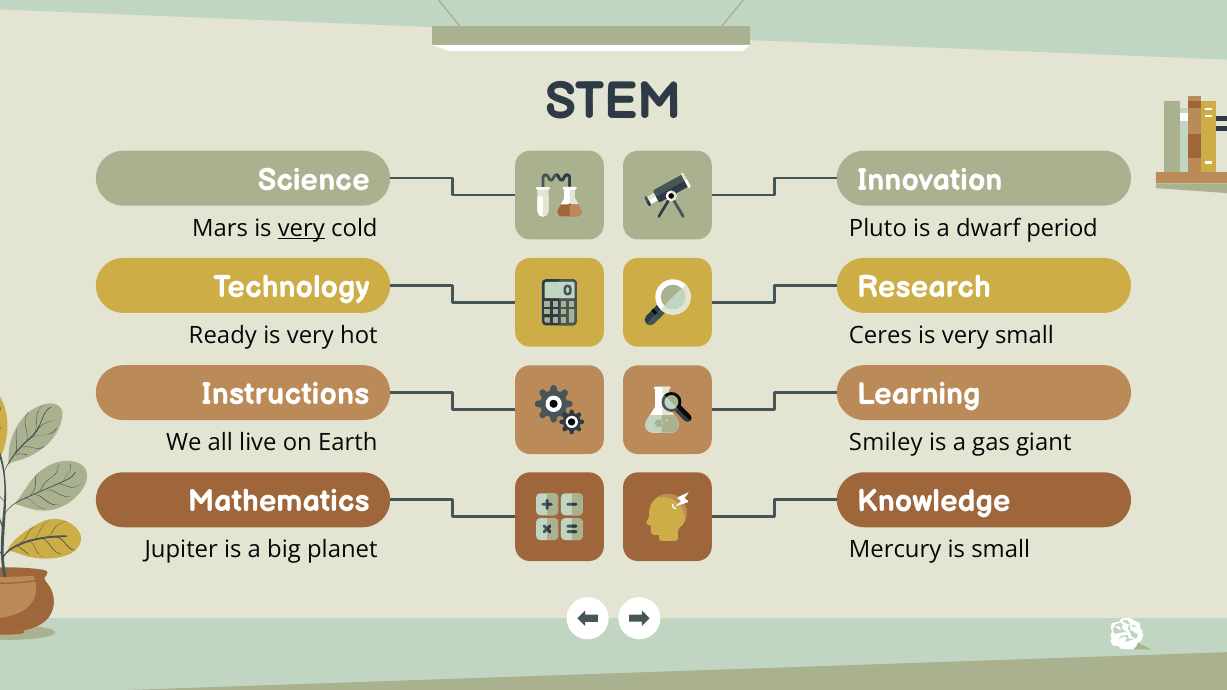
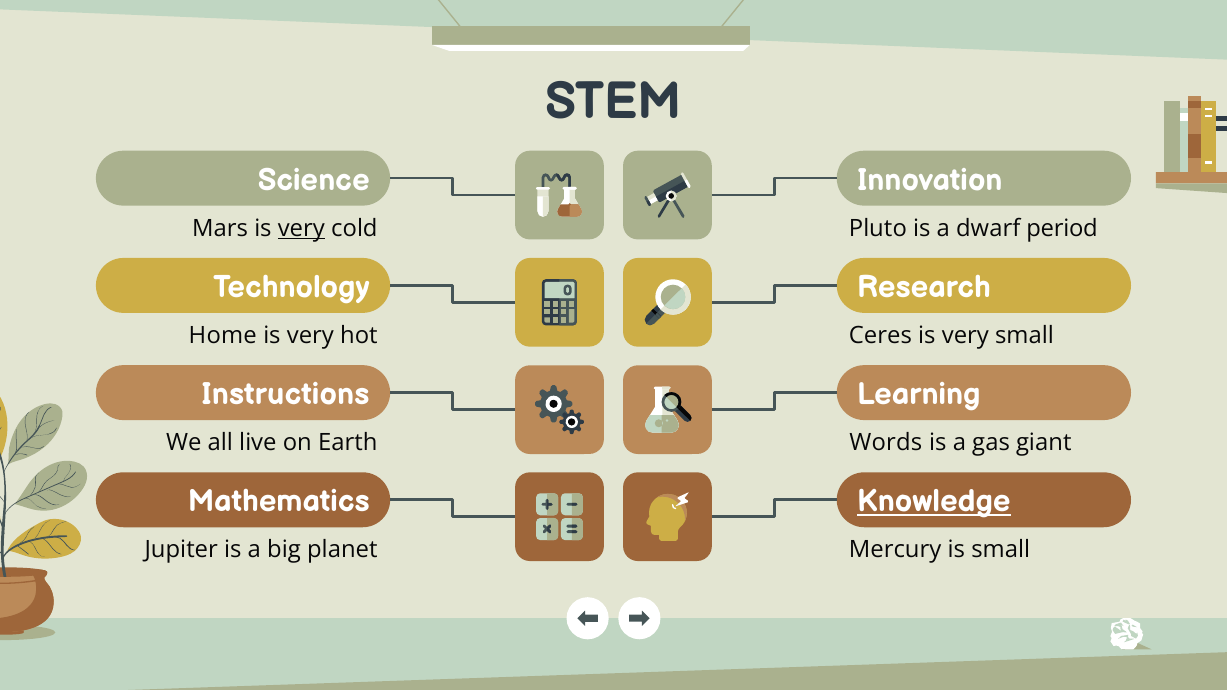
Ready: Ready -> Home (223, 336)
Smiley: Smiley -> Words (886, 443)
Knowledge underline: none -> present (934, 502)
